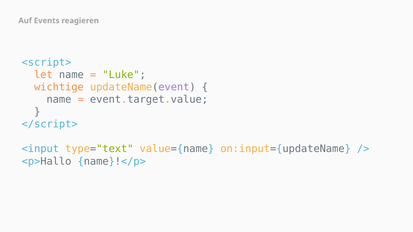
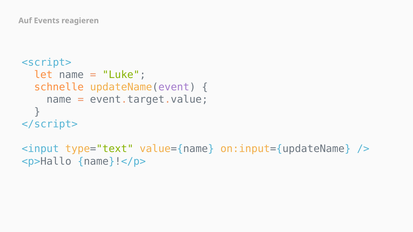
wichtige: wichtige -> schnelle (59, 87)
